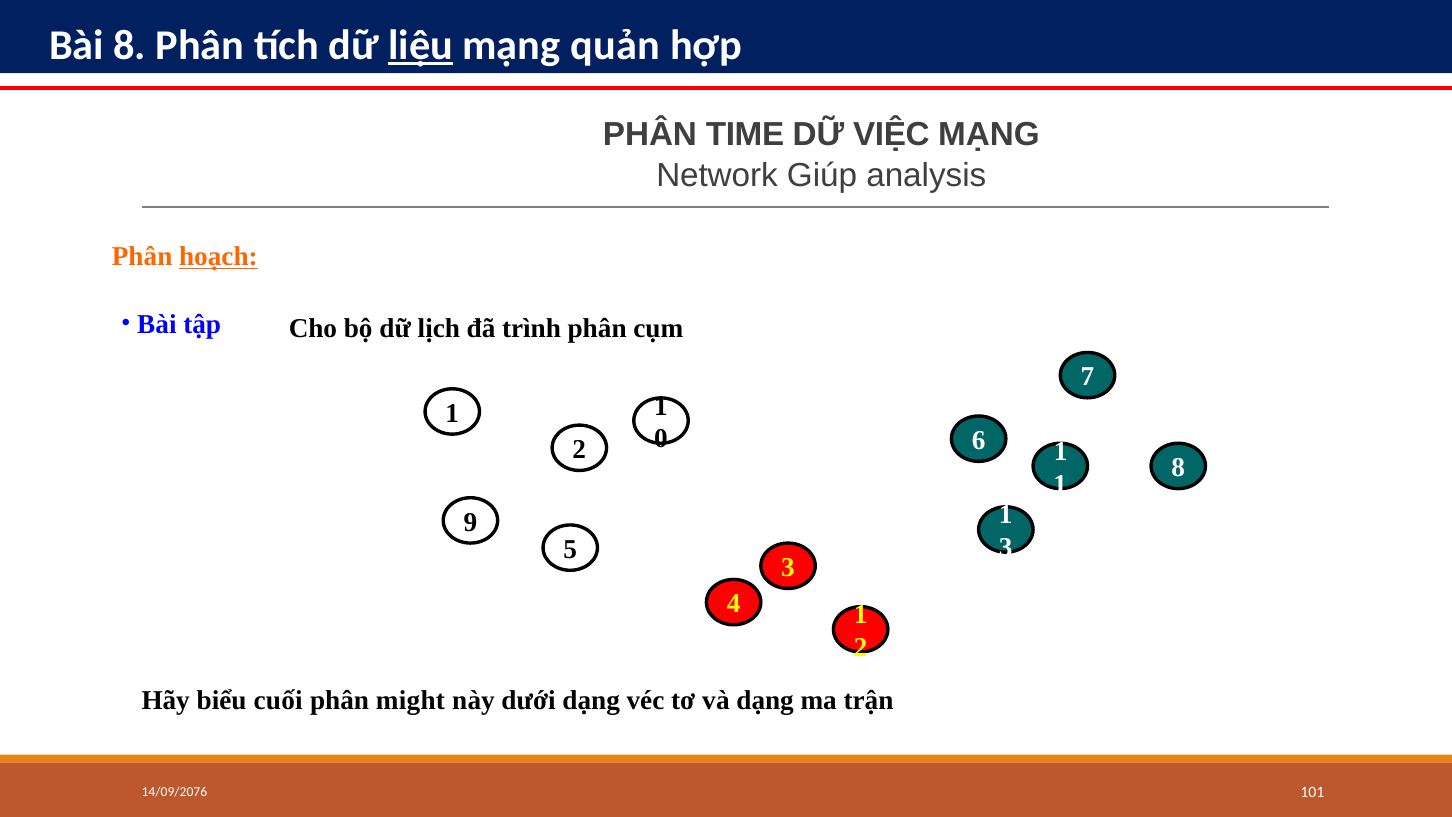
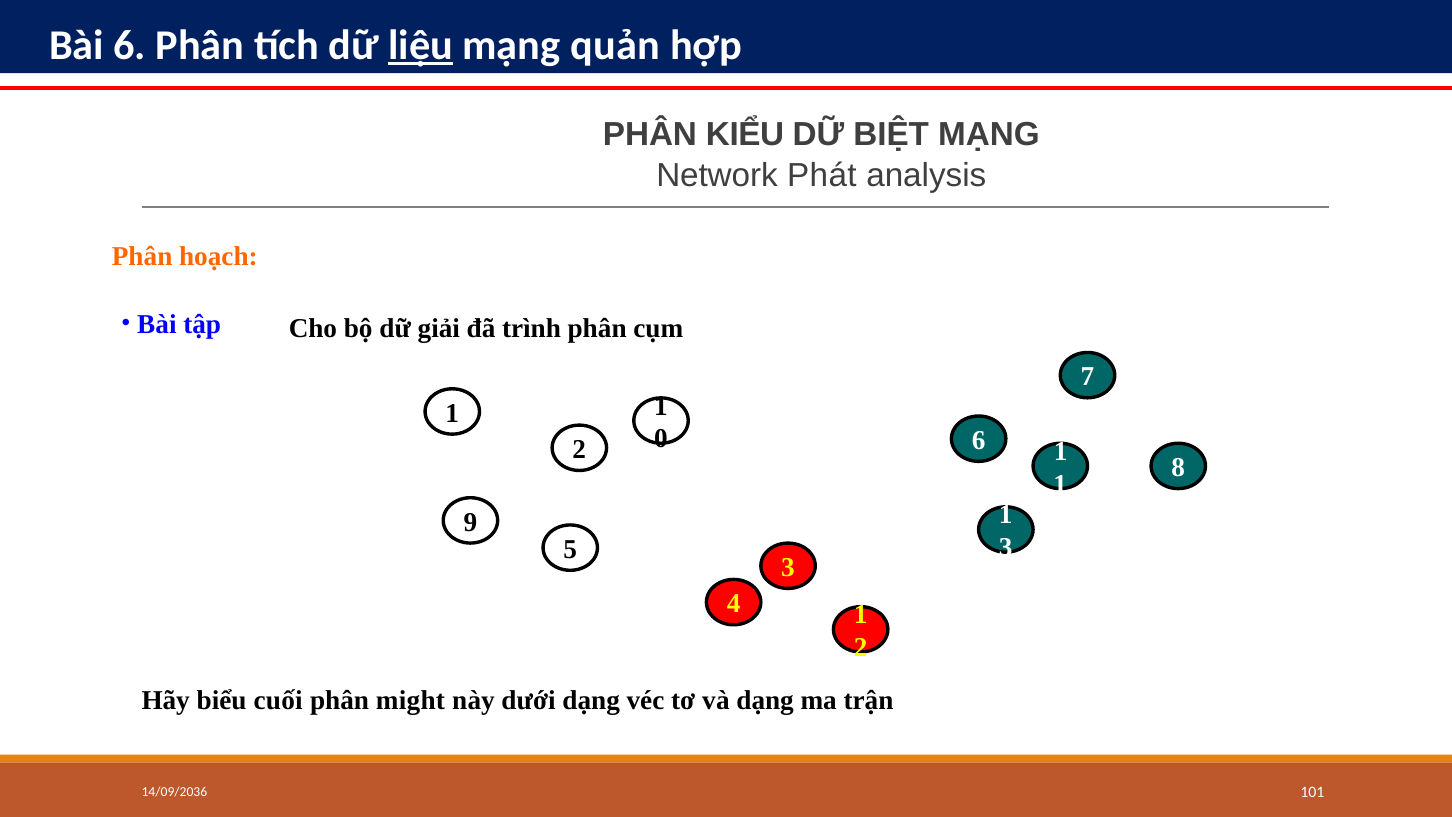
Bài 8: 8 -> 6 (130, 45)
TIME: TIME -> KIỂU (745, 135)
VIỆC: VIỆC -> BIỆT (891, 135)
Giúp: Giúp -> Phát (822, 176)
hoạch underline: present -> none (218, 257)
lịch: lịch -> giải (439, 329)
14/09/2076: 14/09/2076 -> 14/09/2036 (174, 792)
